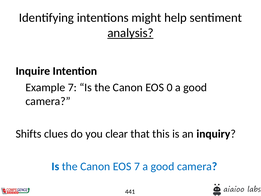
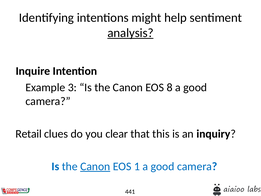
Example 7: 7 -> 3 (72, 87)
0: 0 -> 8 (170, 87)
Shifts: Shifts -> Retail (29, 134)
Canon underline: none -> present (95, 166)
EOS 7: 7 -> 1 (137, 166)
